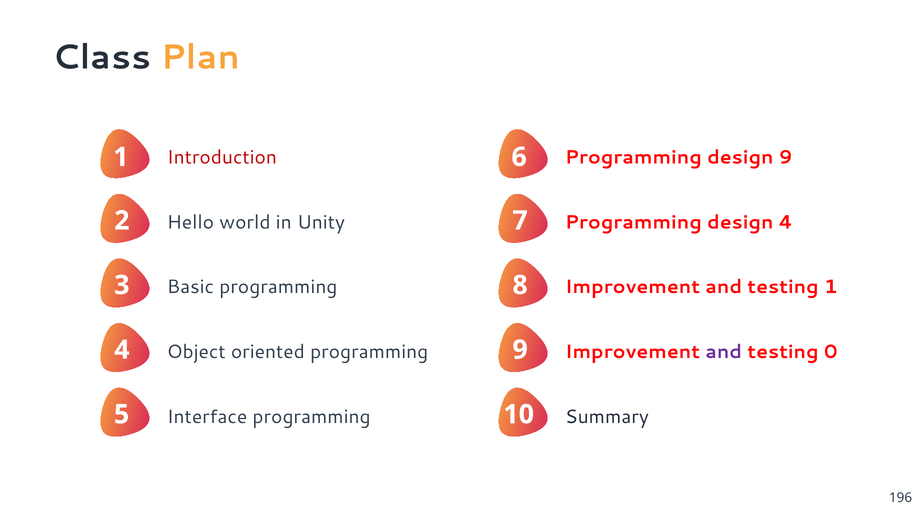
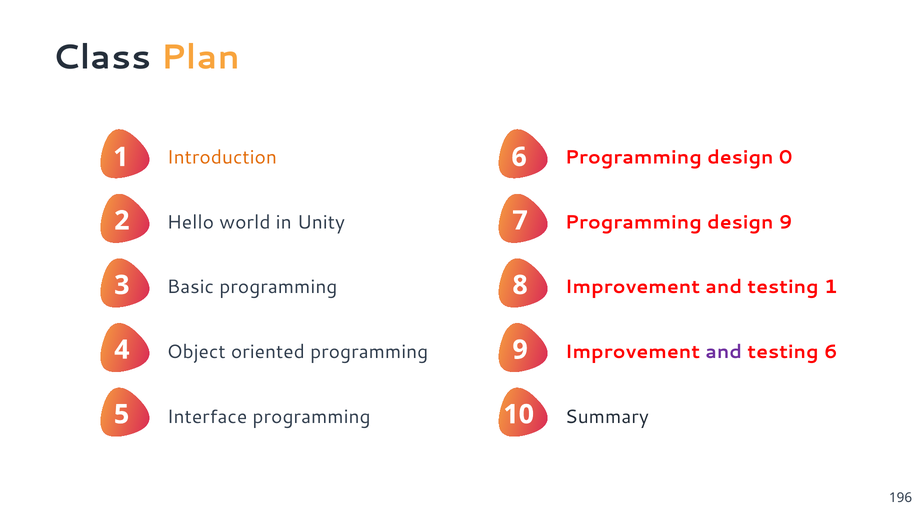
design 9: 9 -> 0 (786, 157)
Introduction colour: red -> orange (222, 157)
design 4: 4 -> 9 (786, 222)
testing 0: 0 -> 6 (831, 352)
